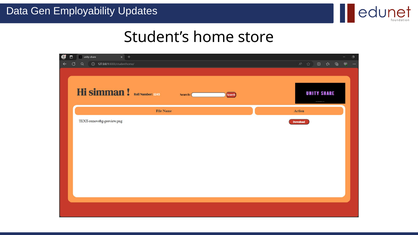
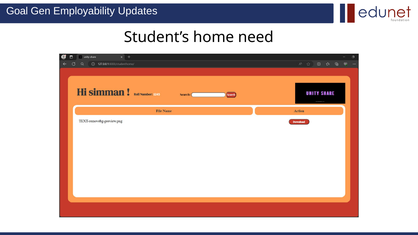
Data: Data -> Goal (17, 11)
store: store -> need (256, 37)
